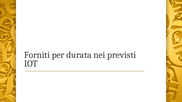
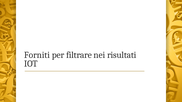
durata: durata -> filtrare (79, 55)
previsti: previsti -> risultati (122, 55)
